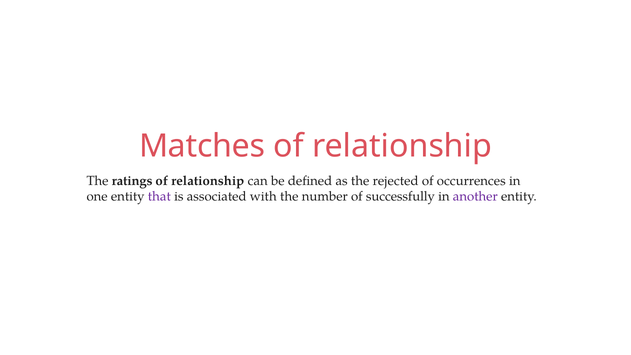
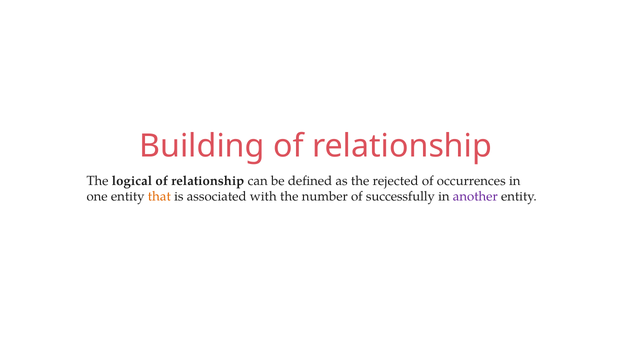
Matches: Matches -> Building (202, 146)
ratings: ratings -> logical (132, 181)
that colour: purple -> orange (159, 196)
